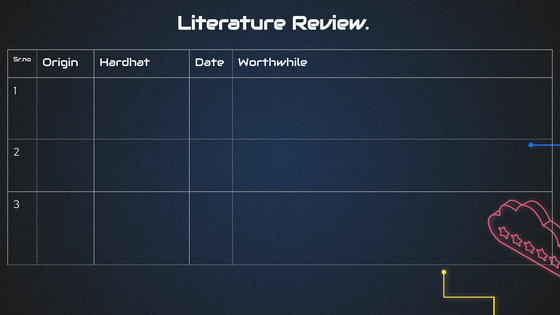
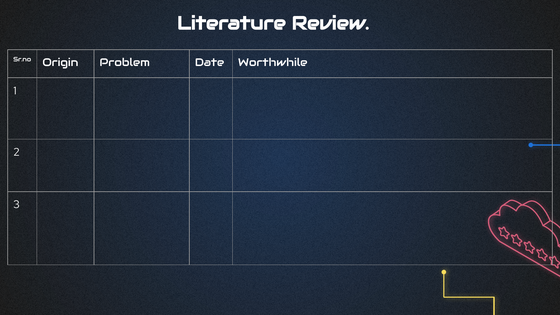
Hardhat: Hardhat -> Problem (125, 62)
